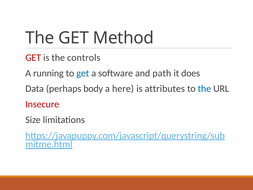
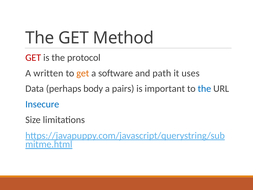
controls: controls -> protocol (84, 58)
running: running -> written (48, 73)
get colour: blue -> orange (83, 73)
does: does -> uses (191, 73)
here: here -> pairs (123, 89)
attributes: attributes -> important (165, 89)
Insecure colour: red -> blue (42, 104)
